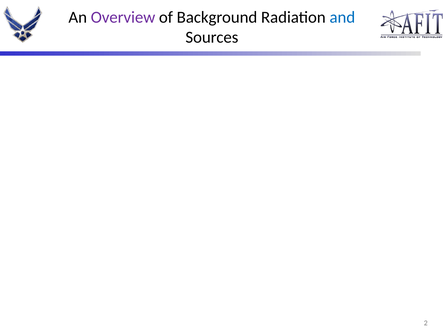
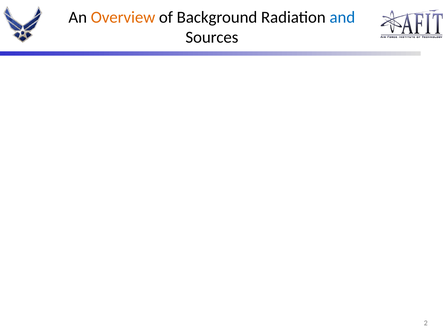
Overview colour: purple -> orange (123, 17)
